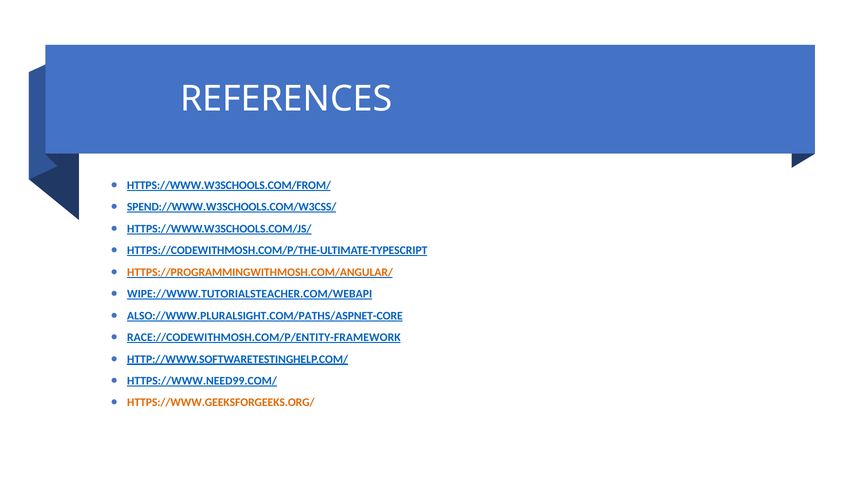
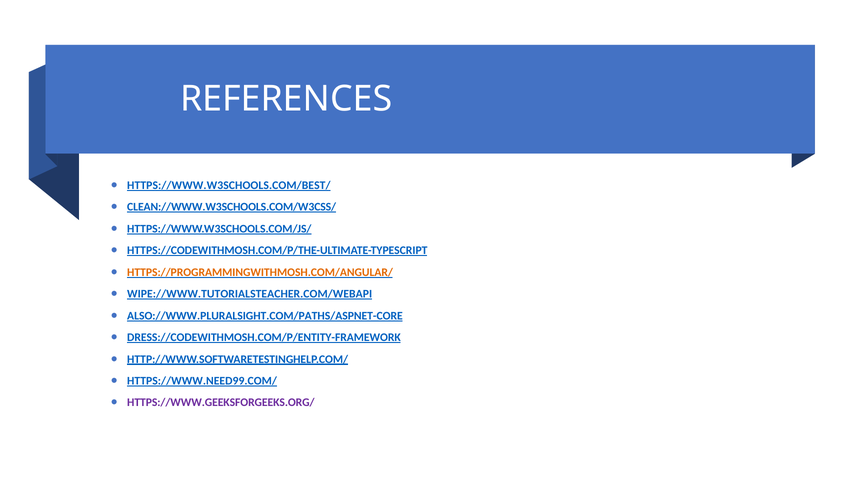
HTTPS://WWW.W3SCHOOLS.COM/FROM/: HTTPS://WWW.W3SCHOOLS.COM/FROM/ -> HTTPS://WWW.W3SCHOOLS.COM/BEST/ (229, 185)
SPEND://WWW.W3SCHOOLS.COM/W3CSS/: SPEND://WWW.W3SCHOOLS.COM/W3CSS/ -> CLEAN://WWW.W3SCHOOLS.COM/W3CSS/ (232, 207)
RACE://CODEWITHMOSH.COM/P/ENTITY-FRAMEWORK: RACE://CODEWITHMOSH.COM/P/ENTITY-FRAMEWORK -> DRESS://CODEWITHMOSH.COM/P/ENTITY-FRAMEWORK (264, 337)
HTTPS://WWW.GEEKSFORGEEKS.ORG/ colour: orange -> purple (221, 402)
